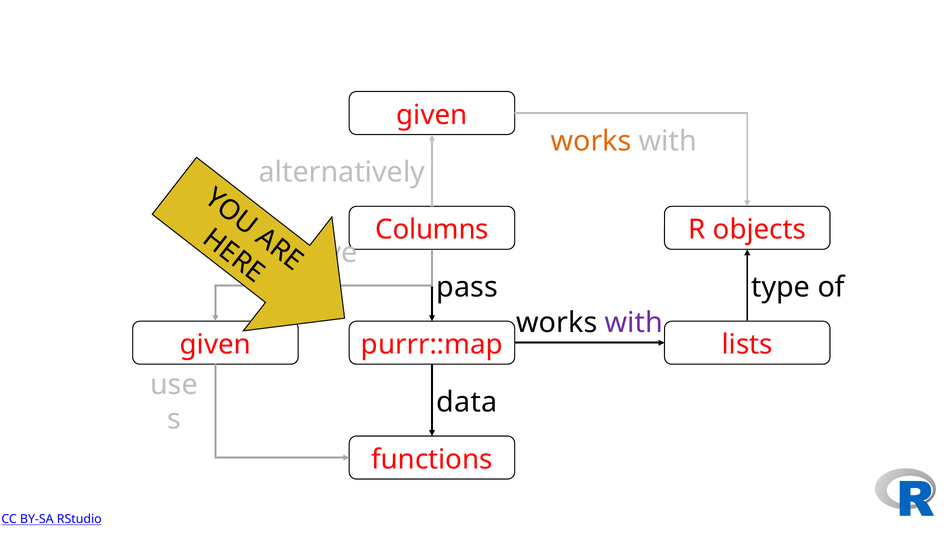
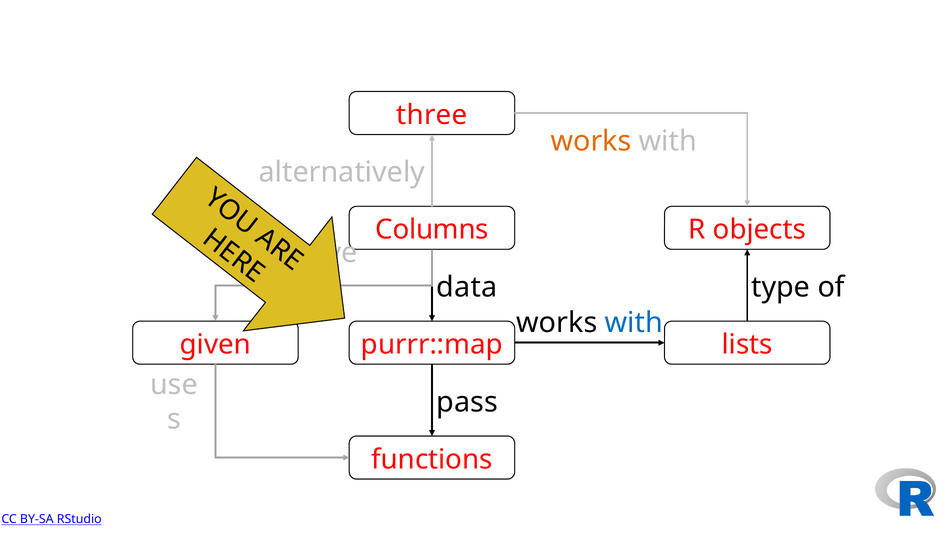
given: given -> three (432, 115)
pass: pass -> data (467, 287)
with colour: purple -> blue (634, 323)
data: data -> pass (467, 402)
